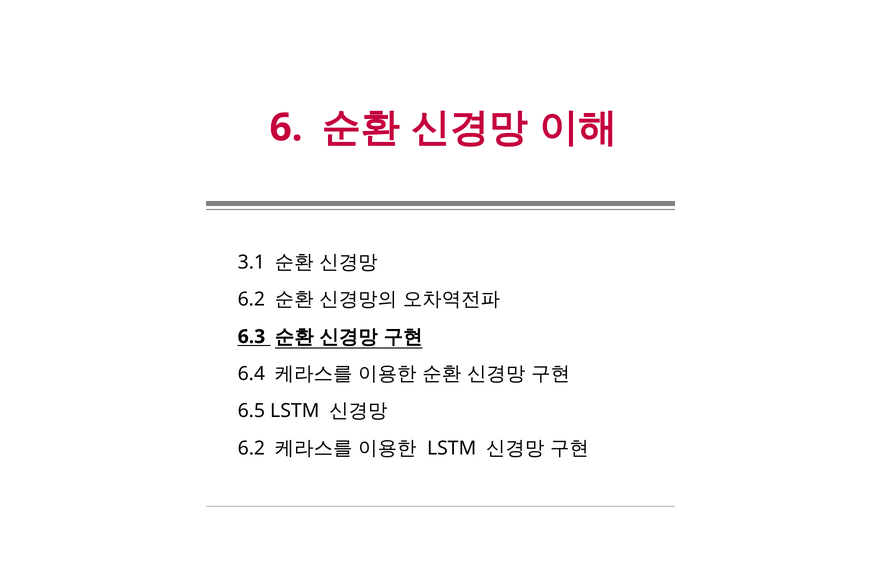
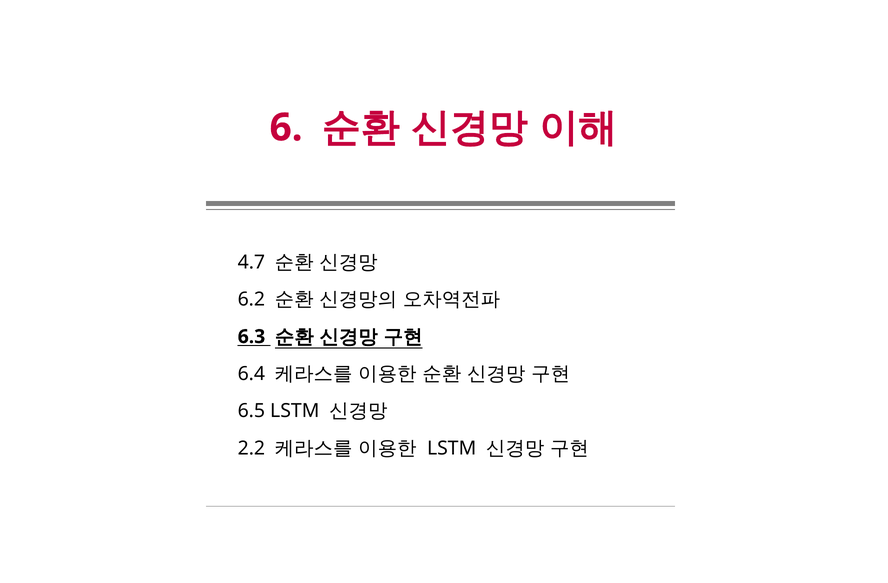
3.1: 3.1 -> 4.7 (251, 262)
6.2: 6.2 -> 2.2 (251, 448)
